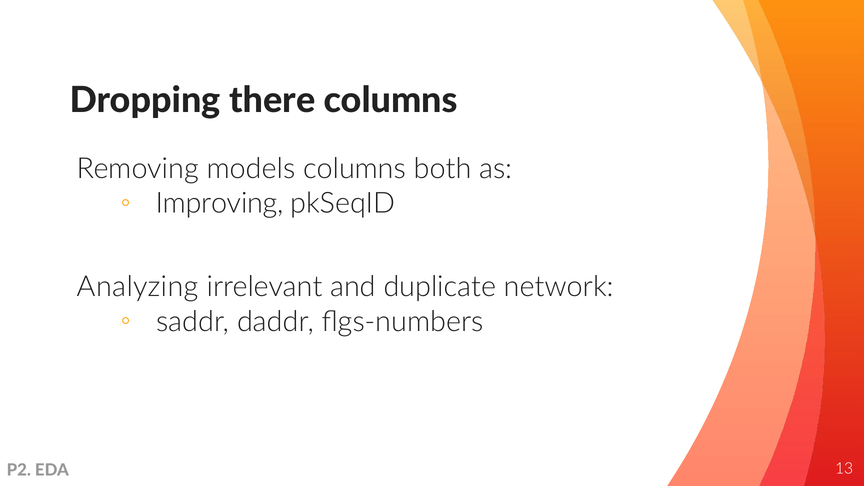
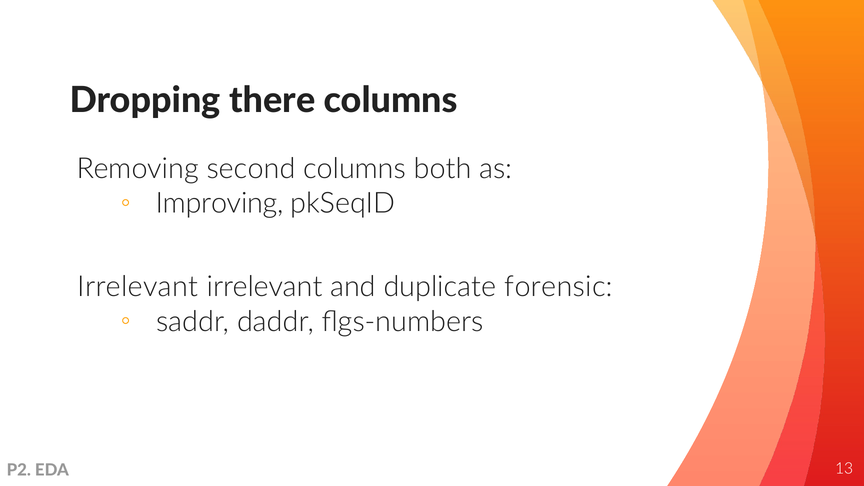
models: models -> second (251, 169)
Analyzing: Analyzing -> Irrelevant (138, 287)
network: network -> forensic (559, 287)
